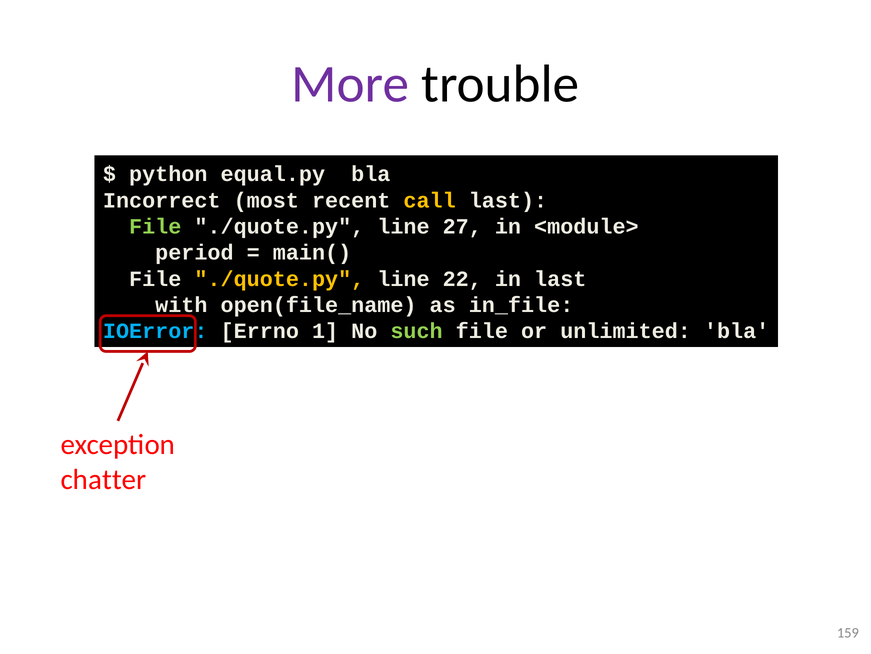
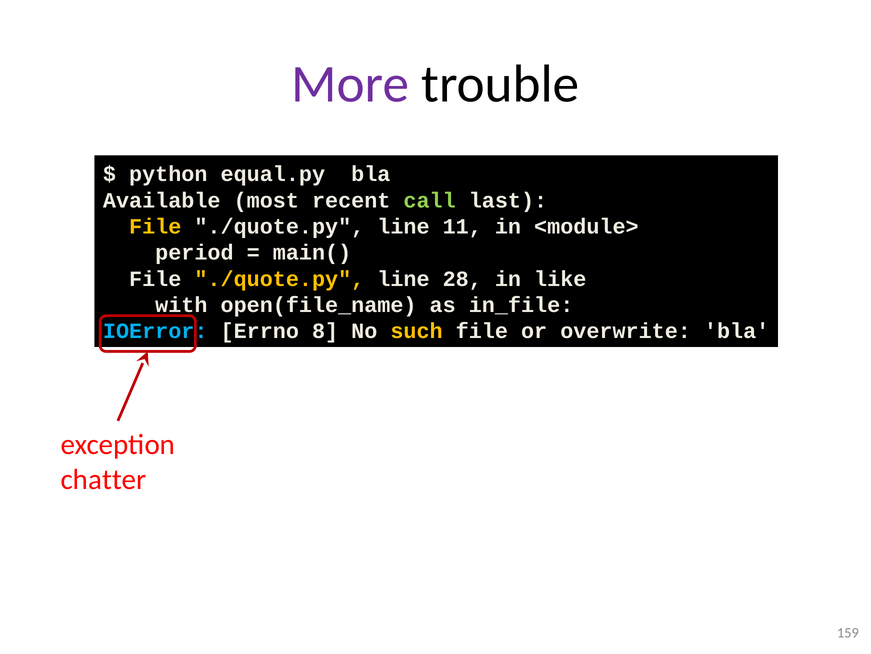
Incorrect: Incorrect -> Available (162, 200)
call colour: yellow -> light green (430, 200)
File colour: light green -> yellow (155, 226)
27: 27 -> 11 (462, 226)
22: 22 -> 28 (462, 278)
in last: last -> like (560, 278)
1: 1 -> 8 (325, 331)
such colour: light green -> yellow (417, 331)
unlimited: unlimited -> overwrite (626, 331)
